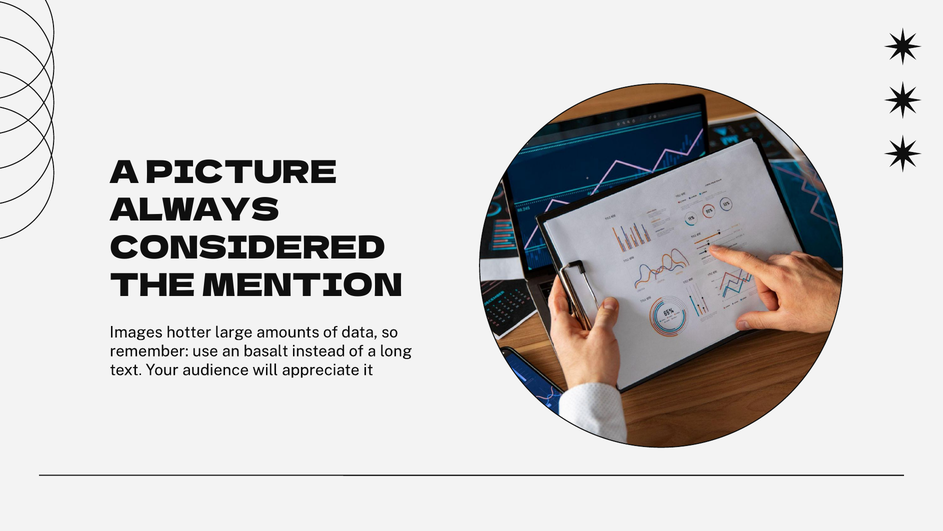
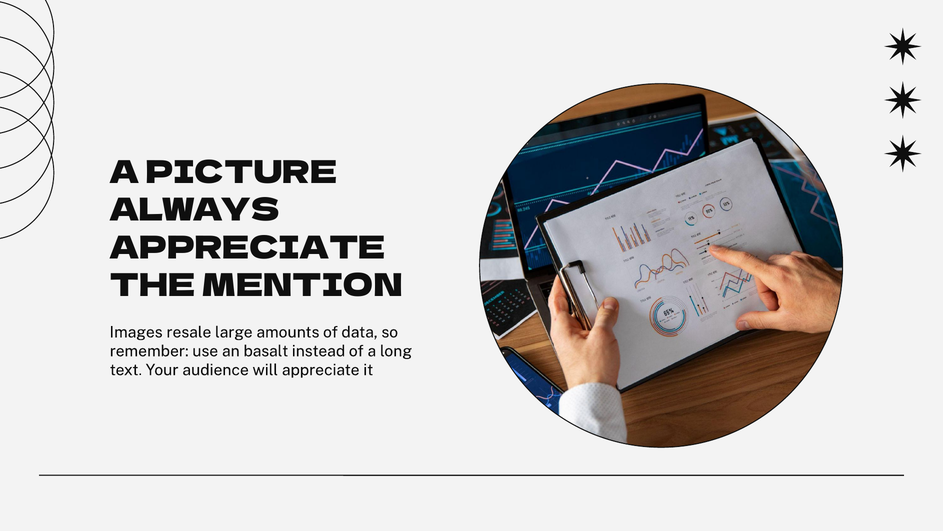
CONSIDERED: CONSIDERED -> APPRECIATE (248, 248)
hotter: hotter -> resale (189, 332)
